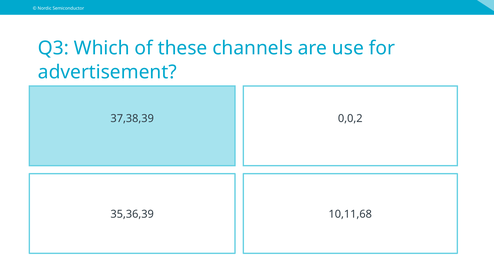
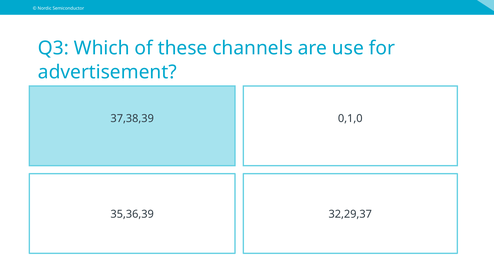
0,0,2: 0,0,2 -> 0,1,0 (350, 119)
10,11,68: 10,11,68 -> 32,29,37 (350, 214)
